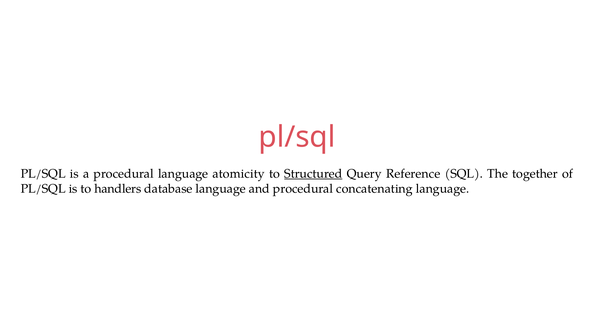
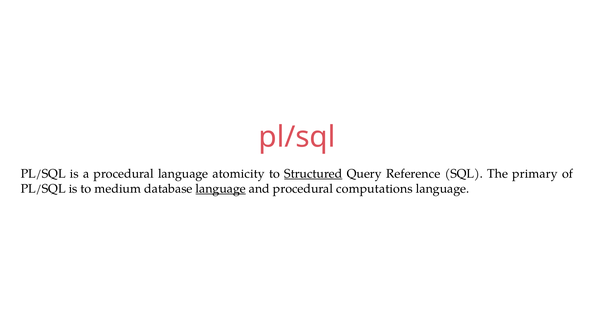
together: together -> primary (535, 174)
handlers: handlers -> medium (118, 189)
language underline: none -> present (221, 189)
concatenating: concatenating -> computations (374, 189)
